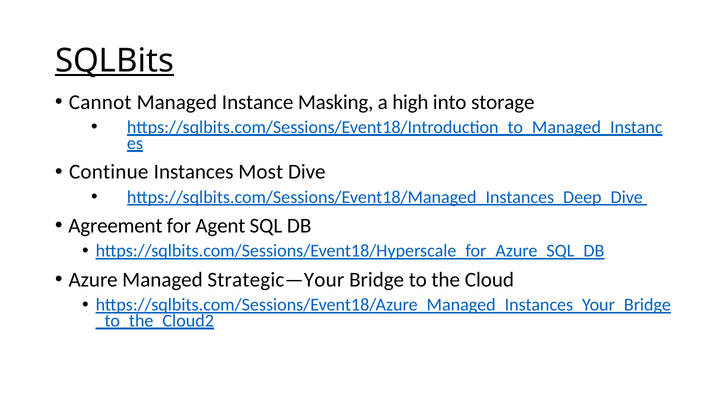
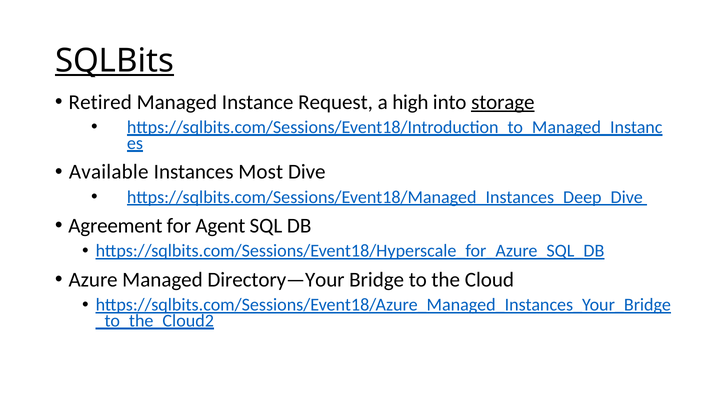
Cannot: Cannot -> Retired (100, 102)
Masking: Masking -> Request (336, 102)
storage underline: none -> present (503, 102)
Continue: Continue -> Available (109, 172)
Strategic—Your: Strategic—Your -> Directory—Your (276, 279)
